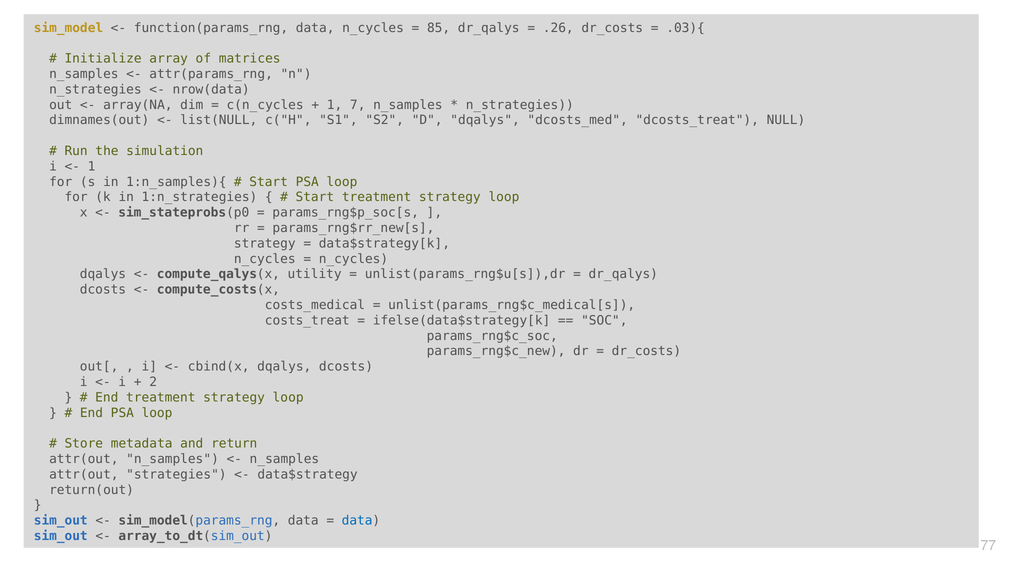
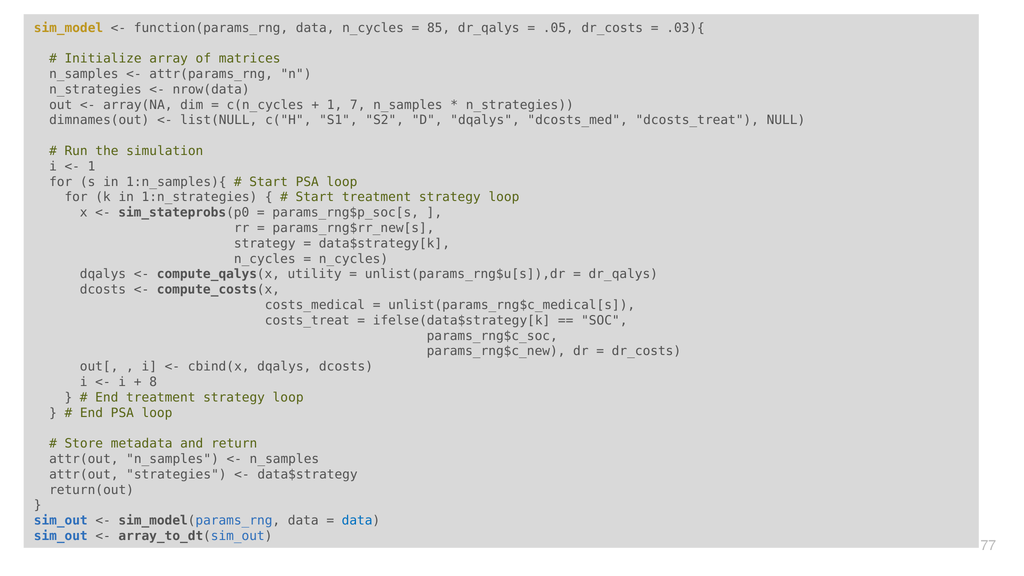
.26: .26 -> .05 (558, 28)
2: 2 -> 8 (153, 382)
